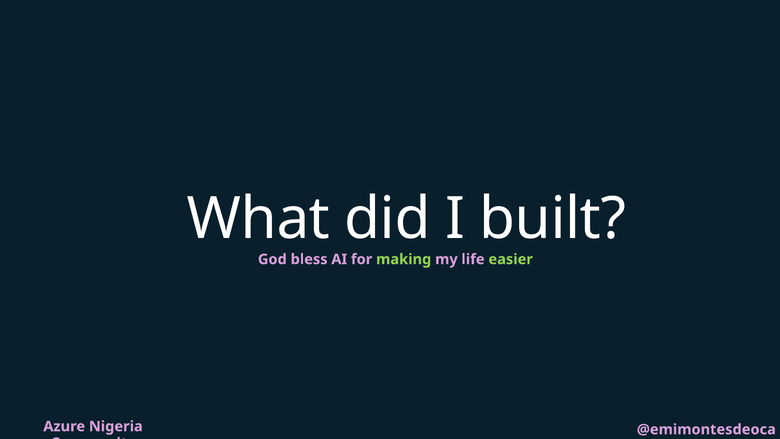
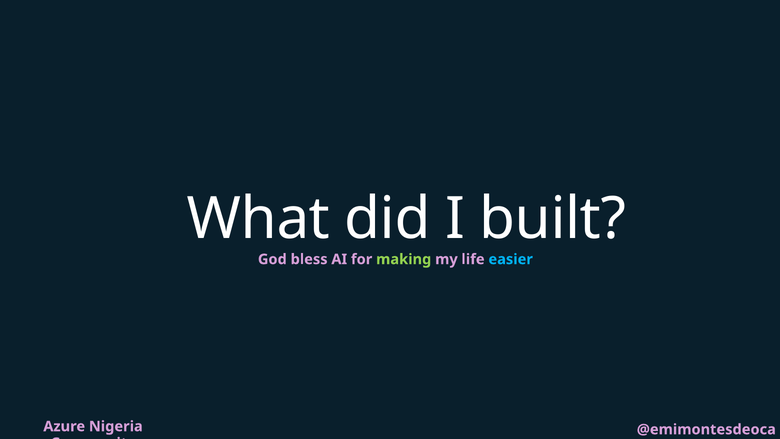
easier colour: light green -> light blue (511, 259)
